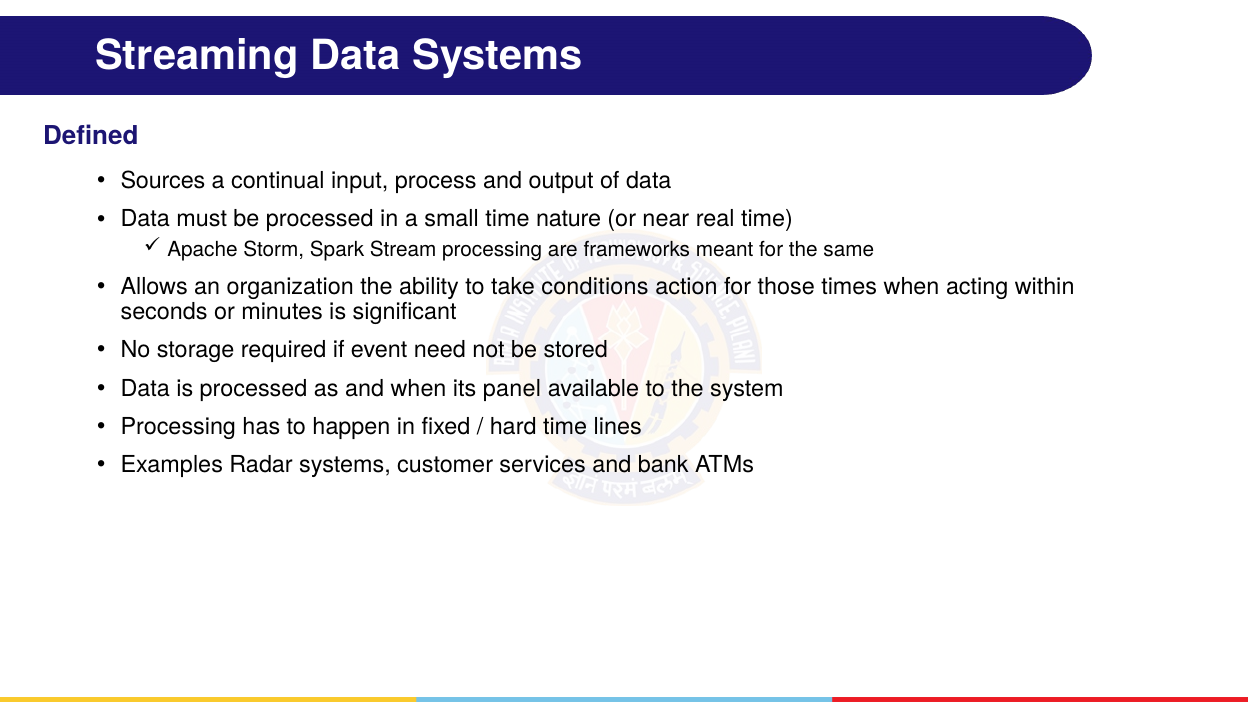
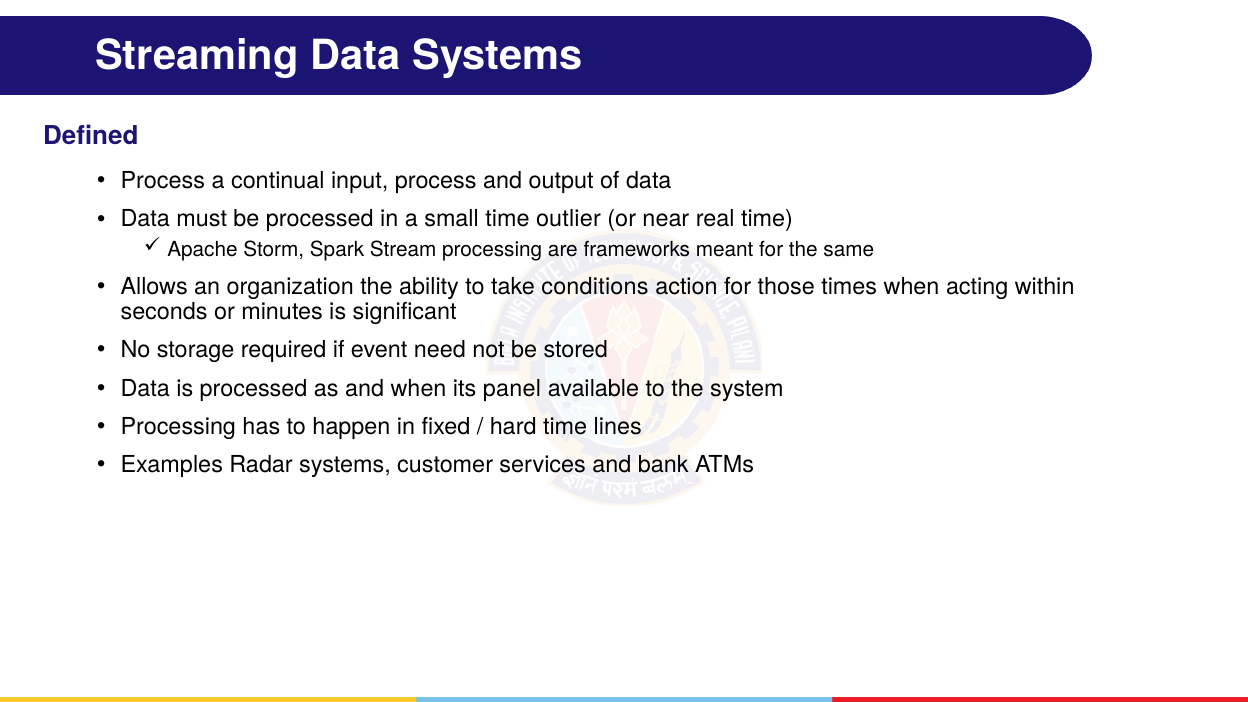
Sources: Sources -> Process (163, 181)
nature: nature -> outlier (568, 219)
